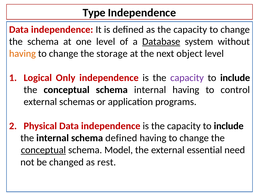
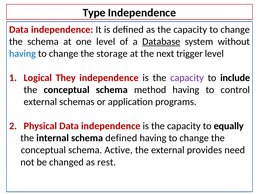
having colour: orange -> blue (22, 54)
object: object -> trigger (190, 54)
Only: Only -> They (66, 78)
schema internal: internal -> method (150, 90)
include: include -> equally (229, 126)
conceptual underline: present -> none (43, 150)
Model: Model -> Active (119, 150)
essential: essential -> provides (204, 150)
